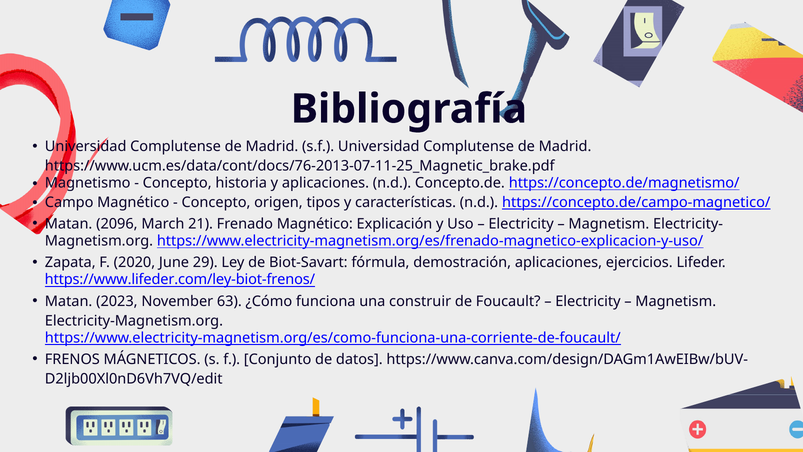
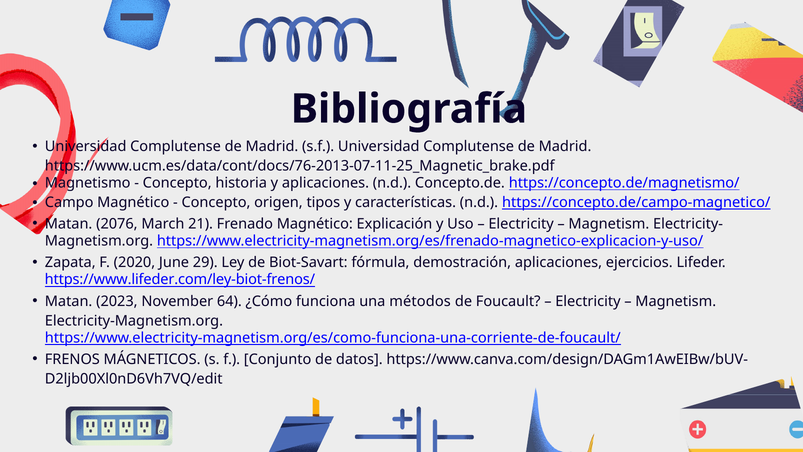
2096: 2096 -> 2076 (117, 224)
63: 63 -> 64 (229, 301)
construir: construir -> métodos (420, 301)
